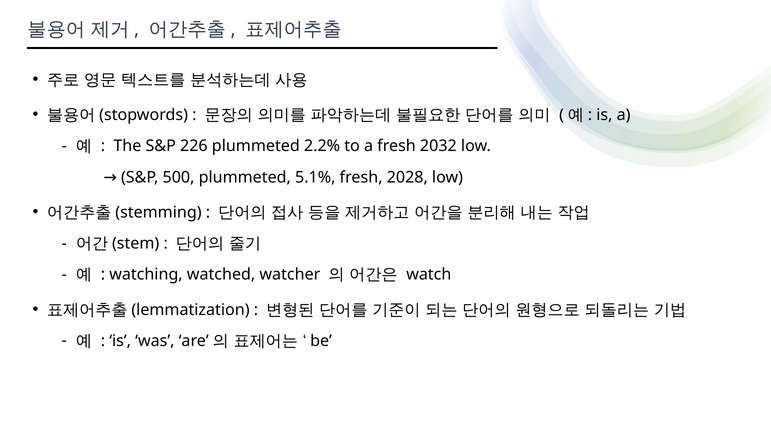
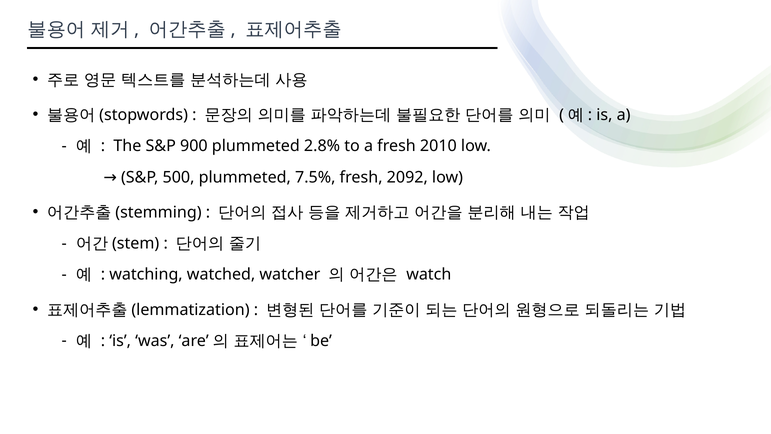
226: 226 -> 900 (194, 146)
2.2%: 2.2% -> 2.8% (322, 146)
2032: 2032 -> 2010 (438, 146)
5.1%: 5.1% -> 7.5% (315, 177)
2028: 2028 -> 2092 (407, 177)
